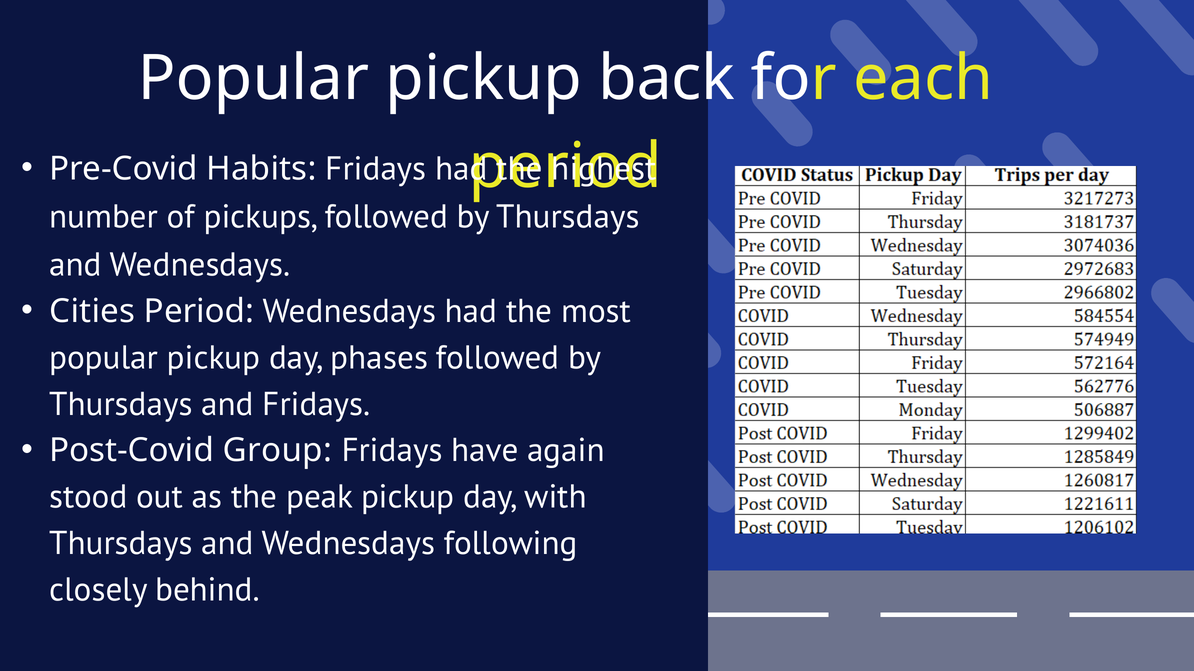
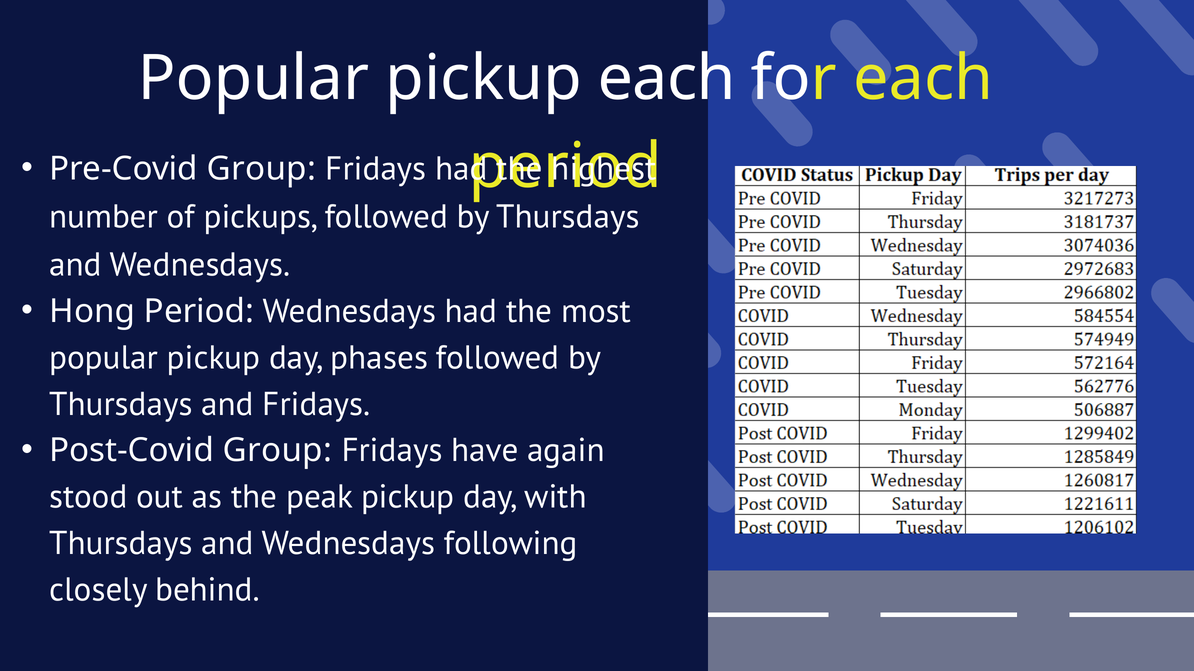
pickup back: back -> each (667, 79)
Pre-Covid Habits: Habits -> Group (261, 169)
Cities: Cities -> Hong (92, 312)
